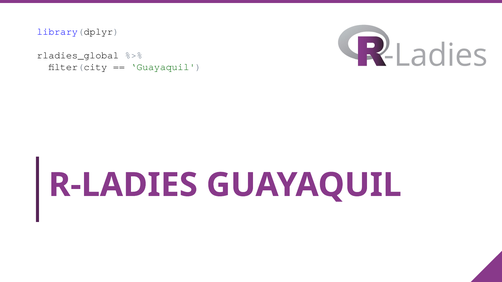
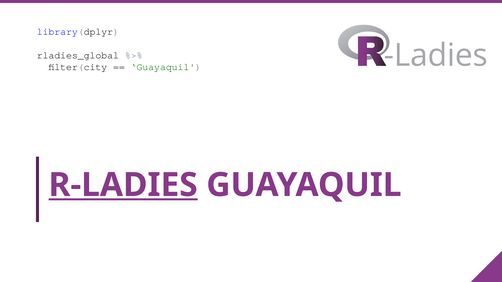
R-LADIES underline: none -> present (123, 185)
